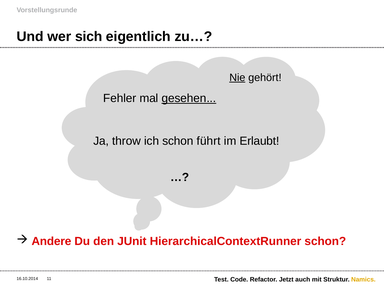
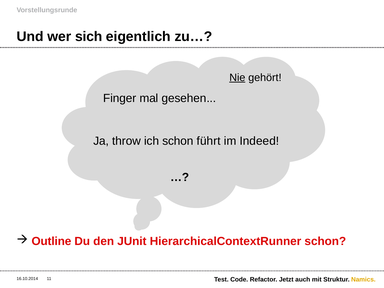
Fehler: Fehler -> Finger (120, 98)
gesehen underline: present -> none (189, 98)
Erlaubt: Erlaubt -> Indeed (259, 141)
Andere: Andere -> Outline (51, 241)
